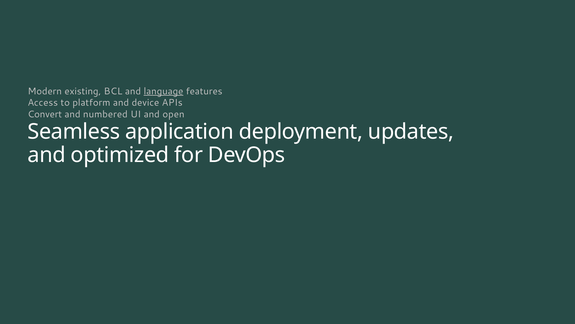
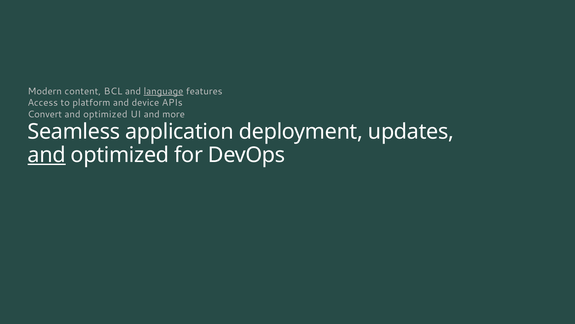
existing: existing -> content (83, 91)
numbered: numbered -> optimized (105, 114)
open: open -> more (174, 114)
and underline: none -> present (47, 155)
